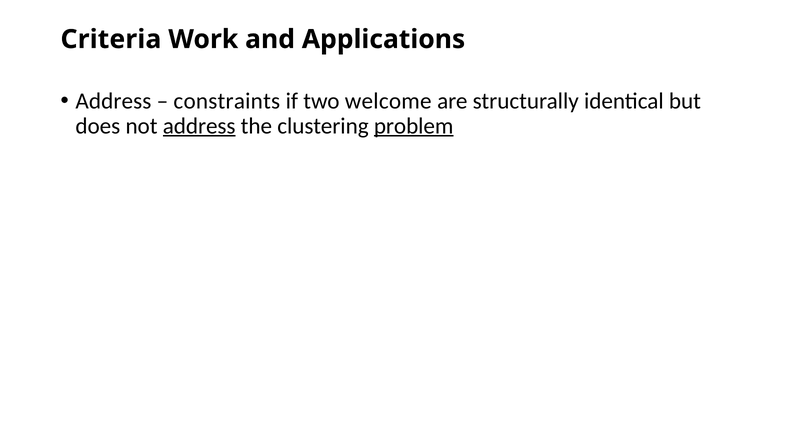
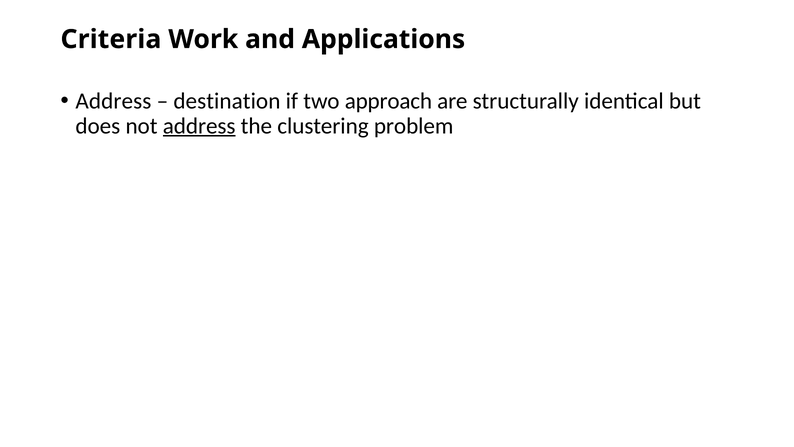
constraints: constraints -> destination (227, 101)
welcome: welcome -> approach (388, 101)
problem underline: present -> none (414, 126)
